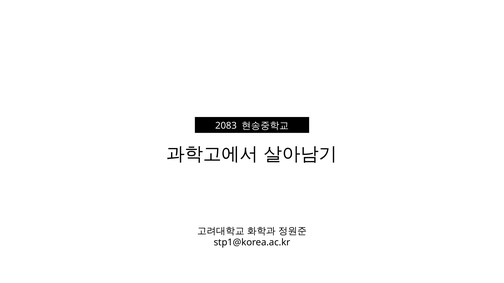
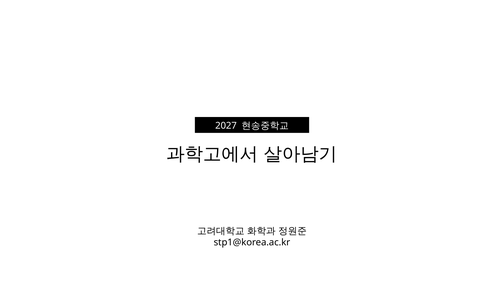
2083: 2083 -> 2027 (226, 126)
